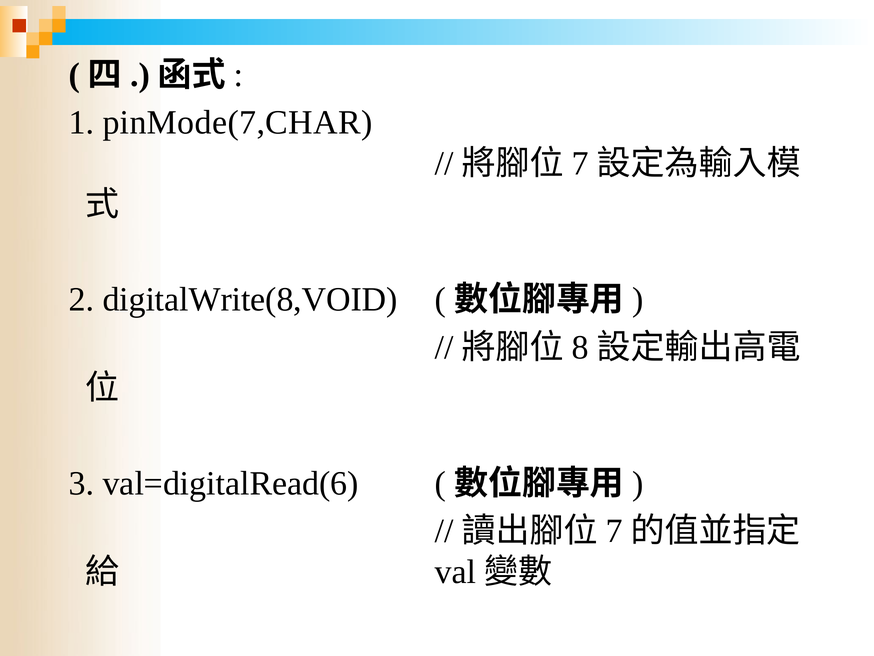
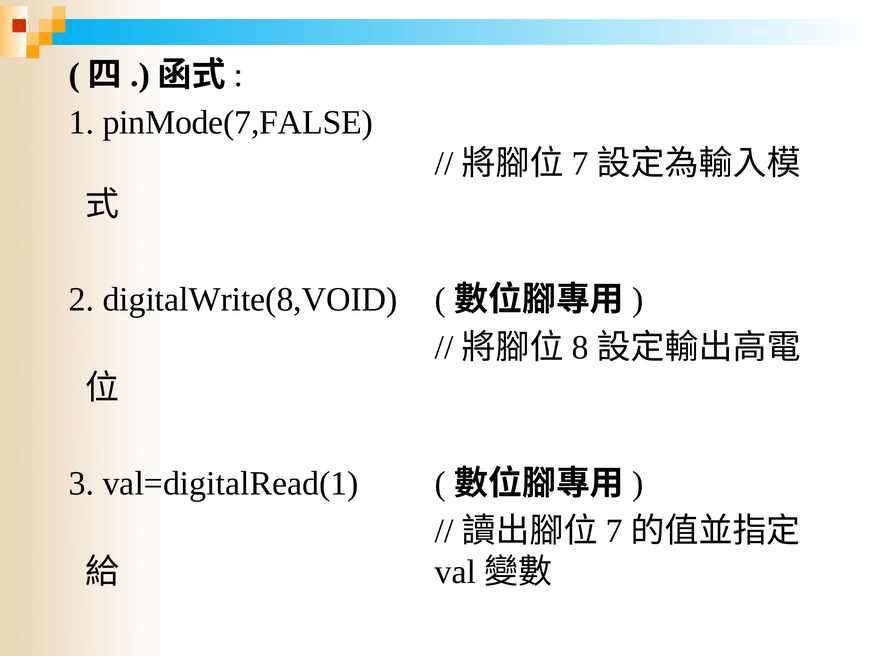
pinMode(7,CHAR: pinMode(7,CHAR -> pinMode(7,FALSE (238, 123)
val=digitalRead(6: val=digitalRead(6 -> val=digitalRead(1 (231, 483)
